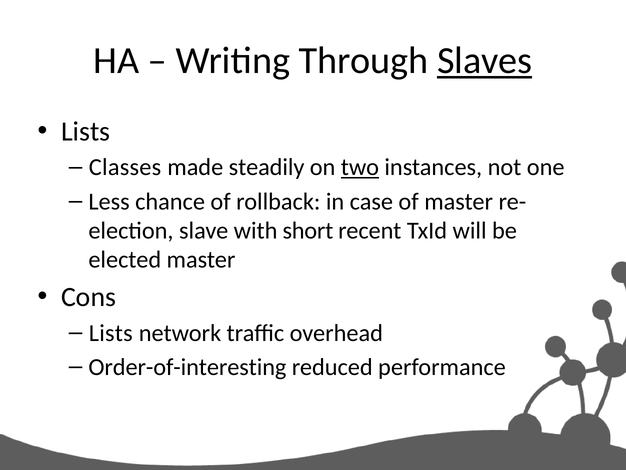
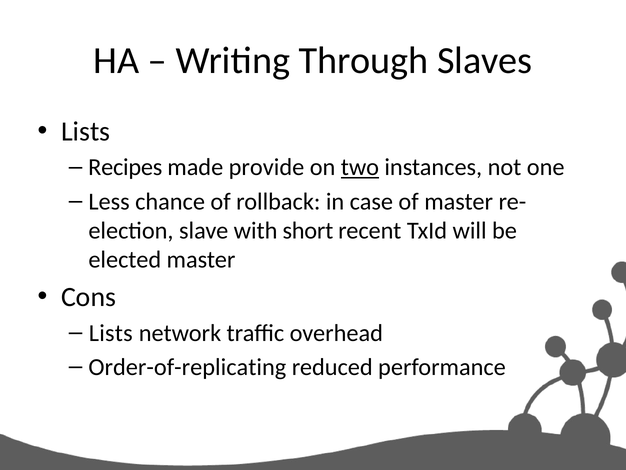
Slaves underline: present -> none (485, 61)
Classes: Classes -> Recipes (125, 167)
steadily: steadily -> provide (266, 167)
Order-of-interesting: Order-of-interesting -> Order-of-replicating (187, 367)
